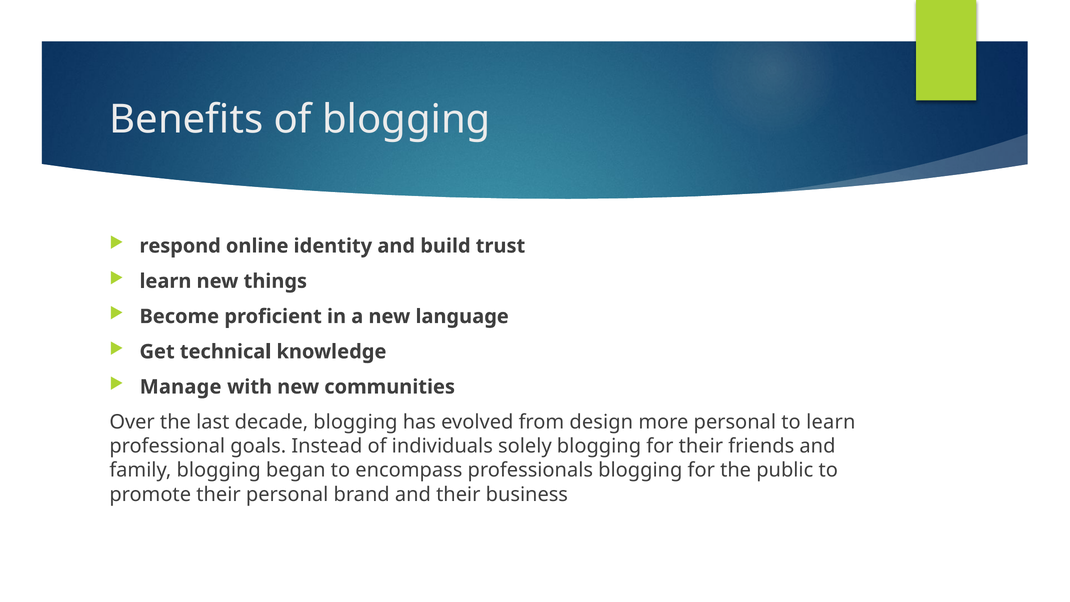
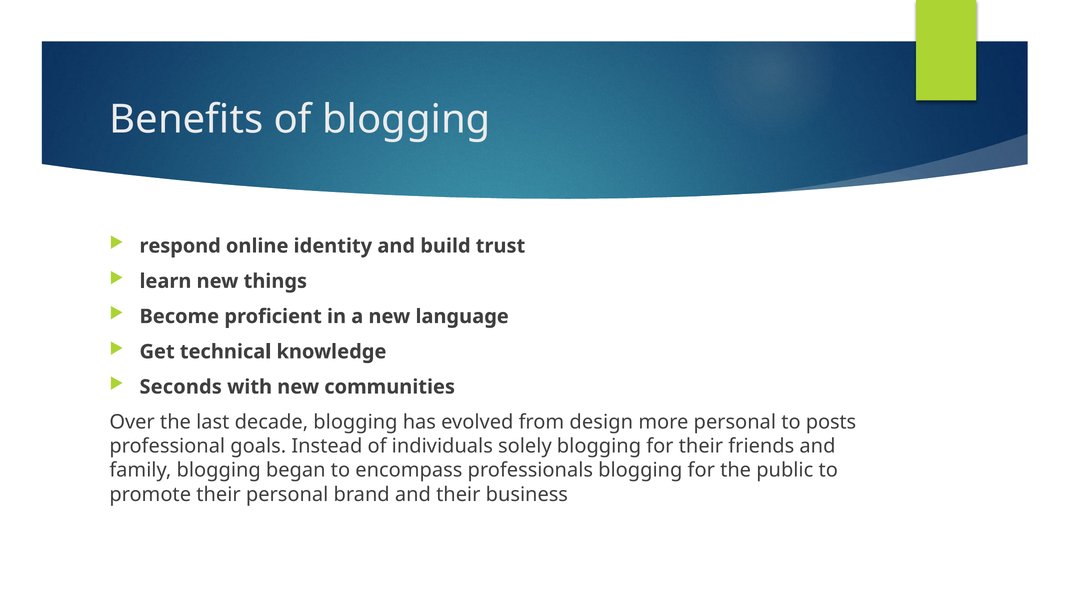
Manage: Manage -> Seconds (181, 387)
to learn: learn -> posts (831, 422)
